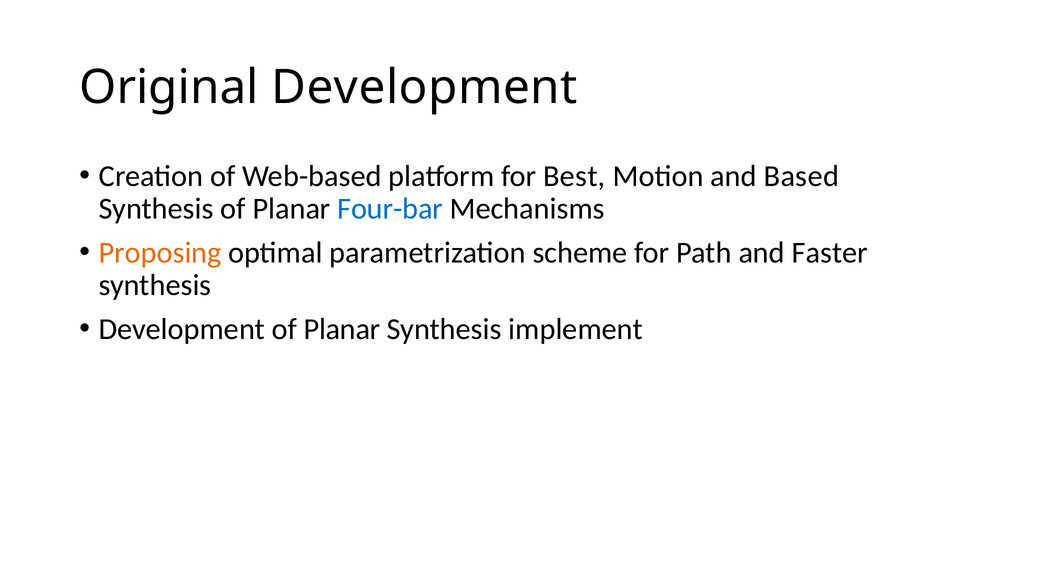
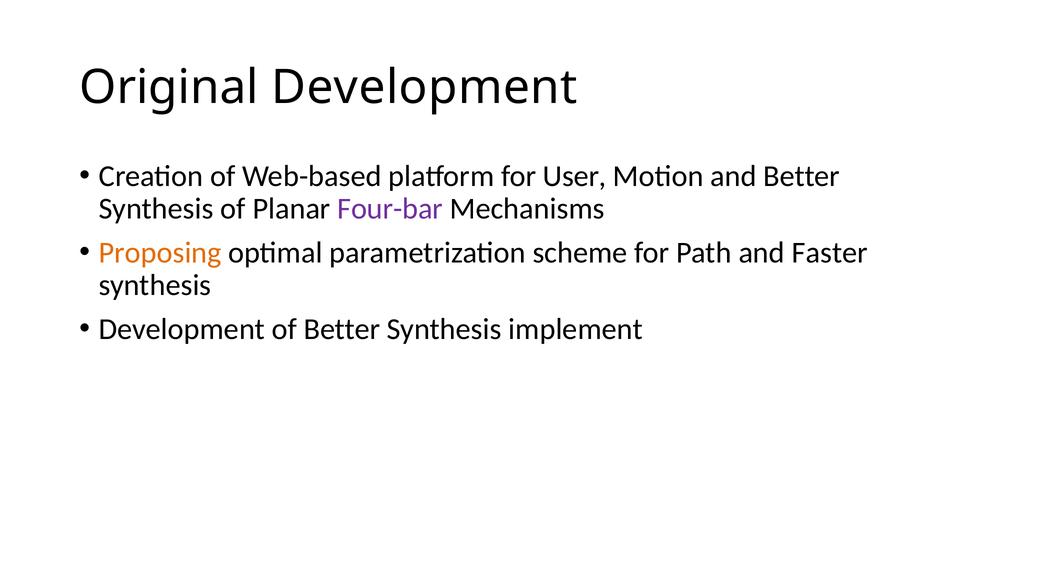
Best: Best -> User (575, 176)
and Based: Based -> Better (802, 176)
Four-bar colour: blue -> purple (390, 209)
Development of Planar: Planar -> Better (342, 329)
